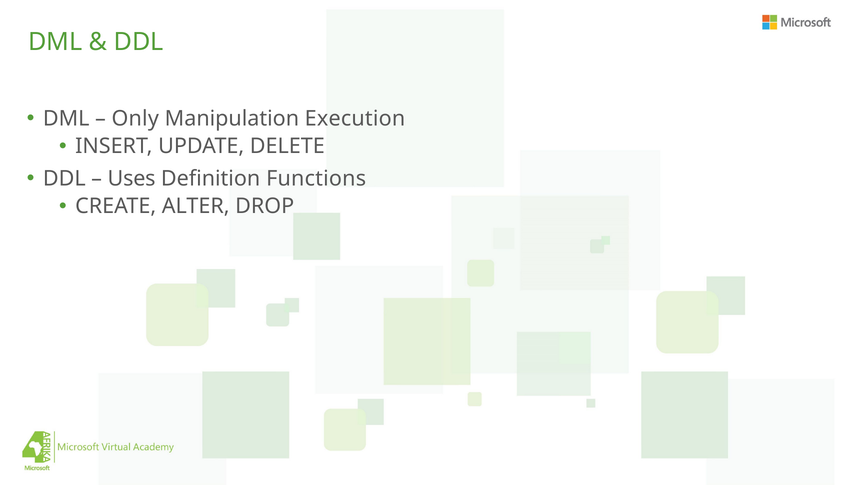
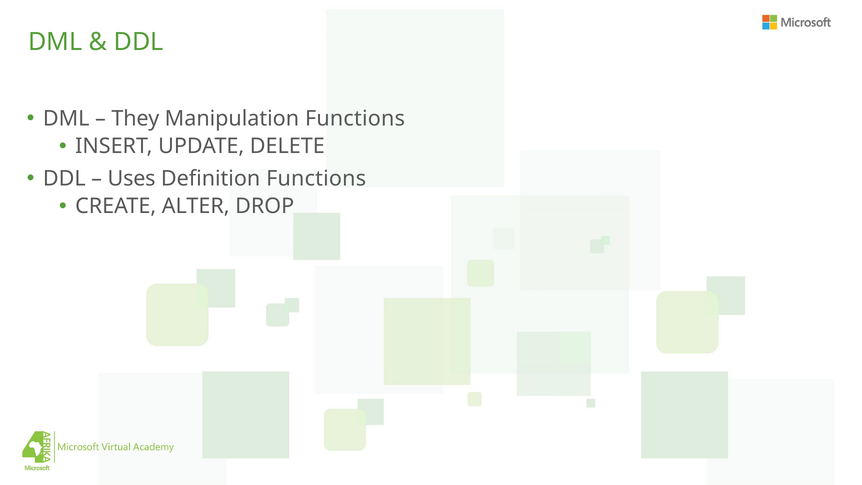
Only: Only -> They (135, 118)
Manipulation Execution: Execution -> Functions (355, 118)
